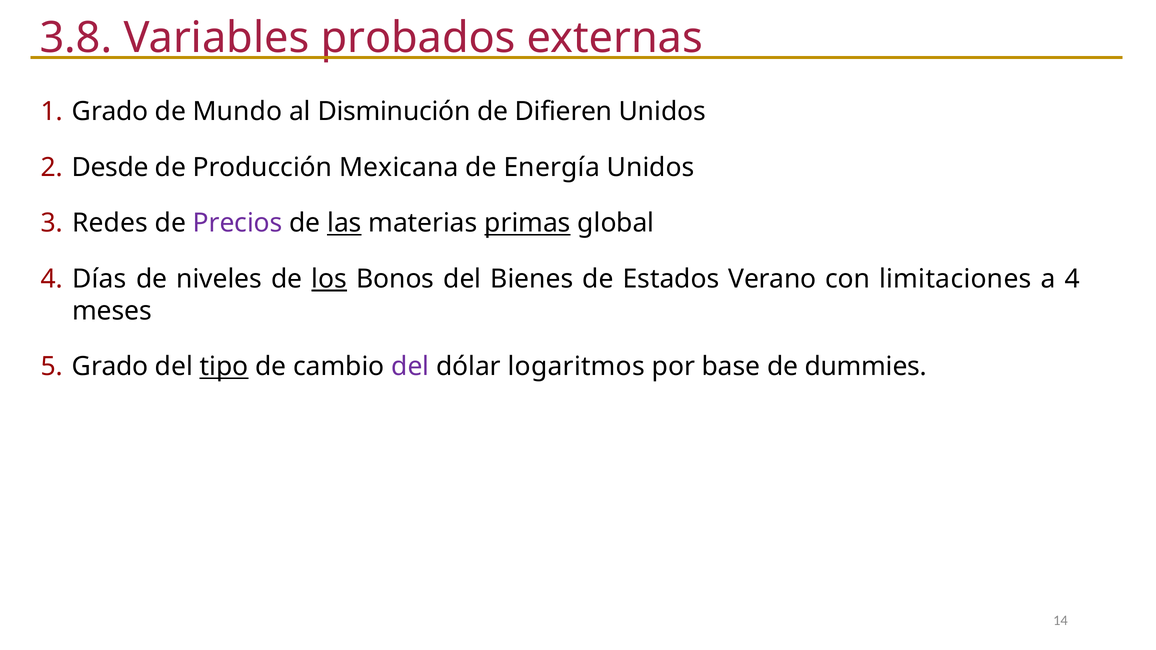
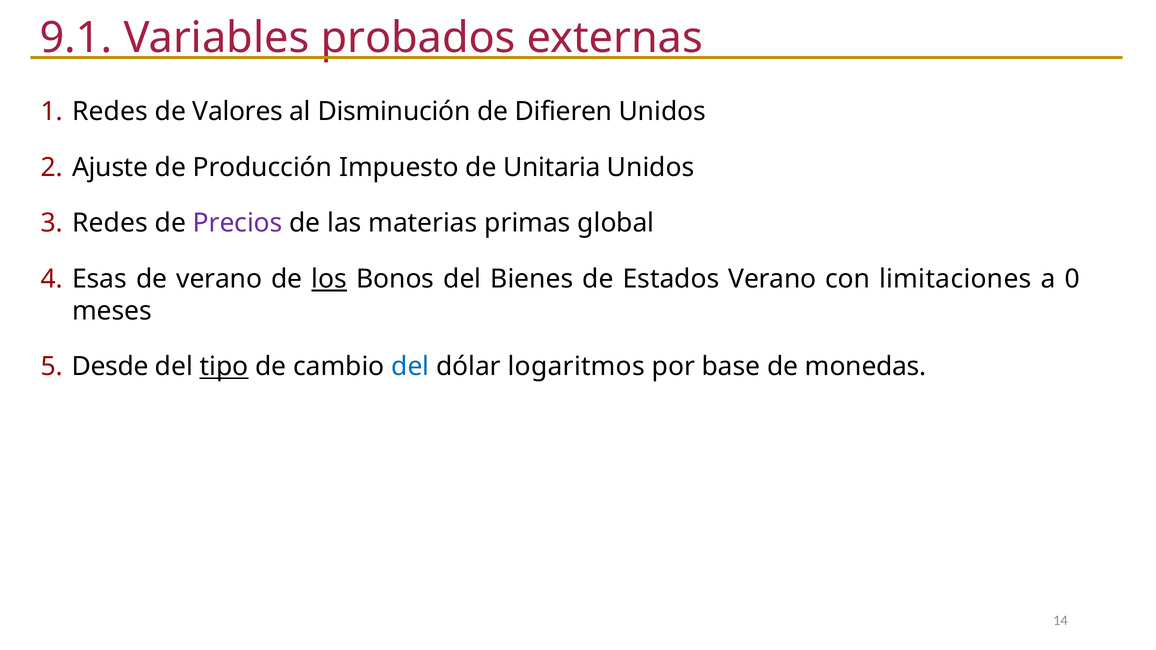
3.8: 3.8 -> 9.1 (76, 38)
Grado: Grado -> Redes (110, 112)
Mundo: Mundo -> Valores (238, 112)
Desde: Desde -> Ajuste (110, 167)
Mexicana: Mexicana -> Impuesto (399, 167)
Energía: Energía -> Unitaria (552, 167)
las underline: present -> none (344, 223)
primas underline: present -> none (527, 223)
Días: Días -> Esas (100, 279)
de niveles: niveles -> verano (219, 279)
a 4: 4 -> 0 (1072, 279)
Grado: Grado -> Desde (110, 367)
del colour: purple -> blue (410, 367)
dummies: dummies -> monedas (866, 367)
